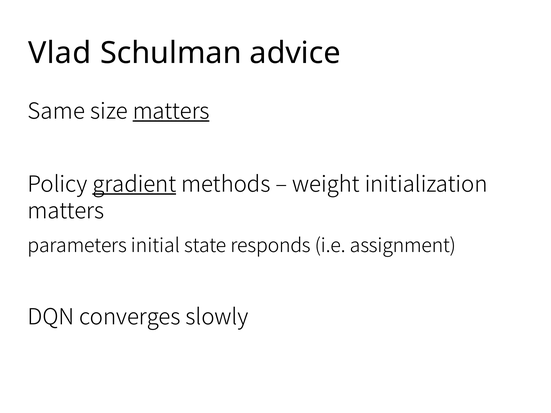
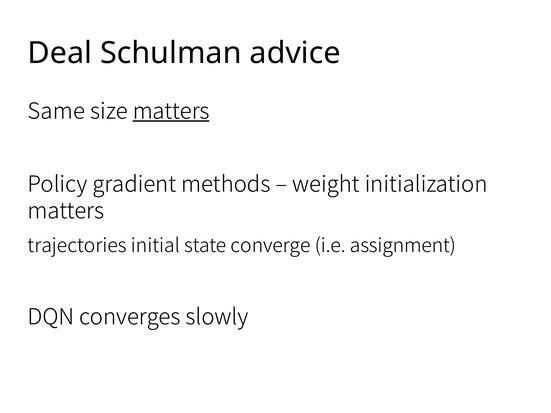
Vlad: Vlad -> Deal (60, 53)
gradient underline: present -> none (134, 185)
parameters: parameters -> trajectories (77, 246)
responds: responds -> converge (271, 246)
